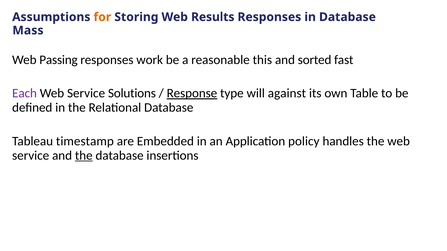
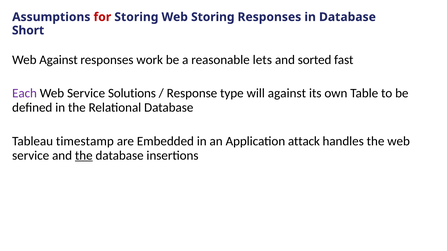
for colour: orange -> red (102, 17)
Web Results: Results -> Storing (213, 17)
Mass: Mass -> Short (28, 30)
Web Passing: Passing -> Against (59, 60)
this: this -> lets (262, 60)
Response underline: present -> none (192, 93)
policy: policy -> attack (304, 141)
